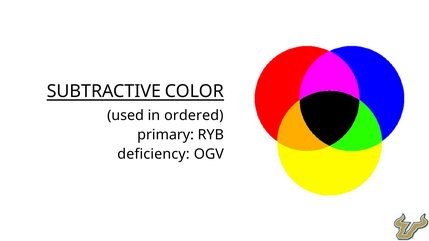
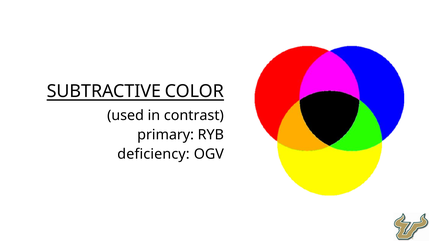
ordered: ordered -> contrast (194, 115)
